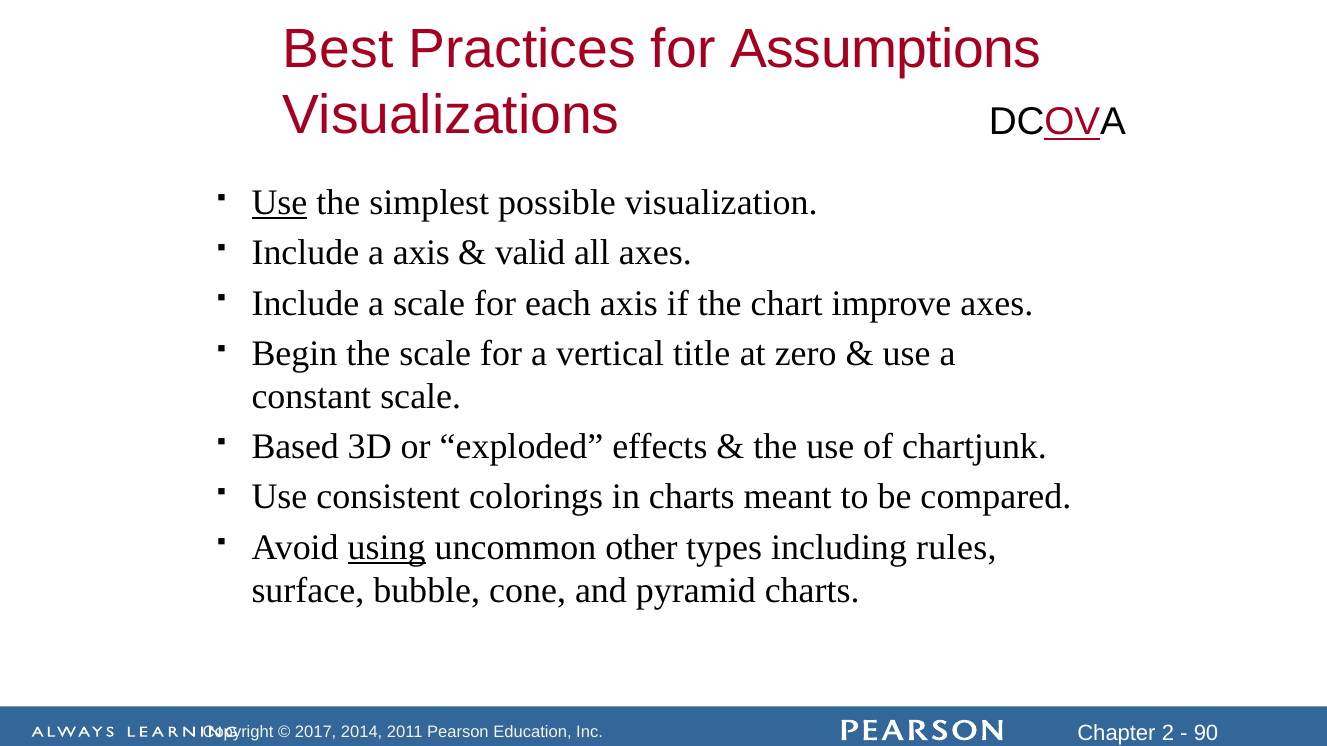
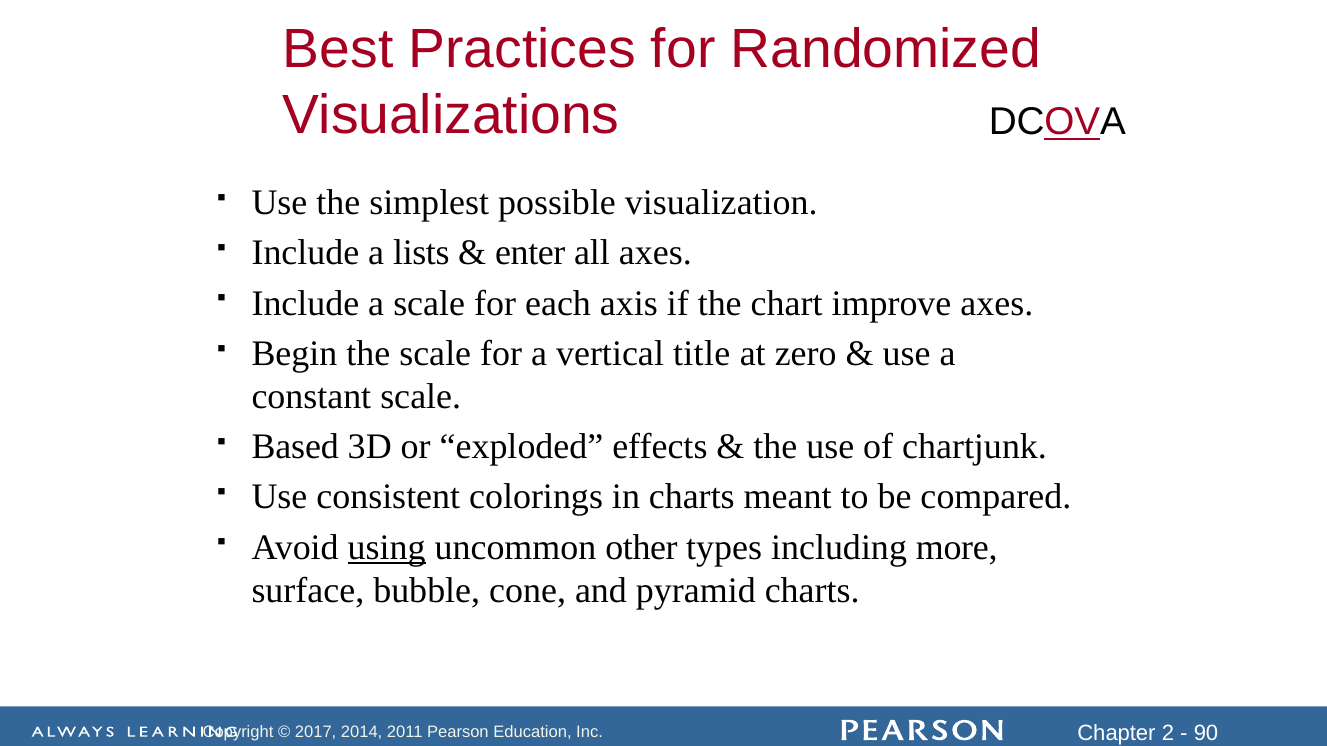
Assumptions: Assumptions -> Randomized (886, 49)
Use underline: present -> none (279, 203)
a axis: axis -> lists (421, 253)
valid: valid -> enter (530, 253)
rules: rules -> more (957, 548)
